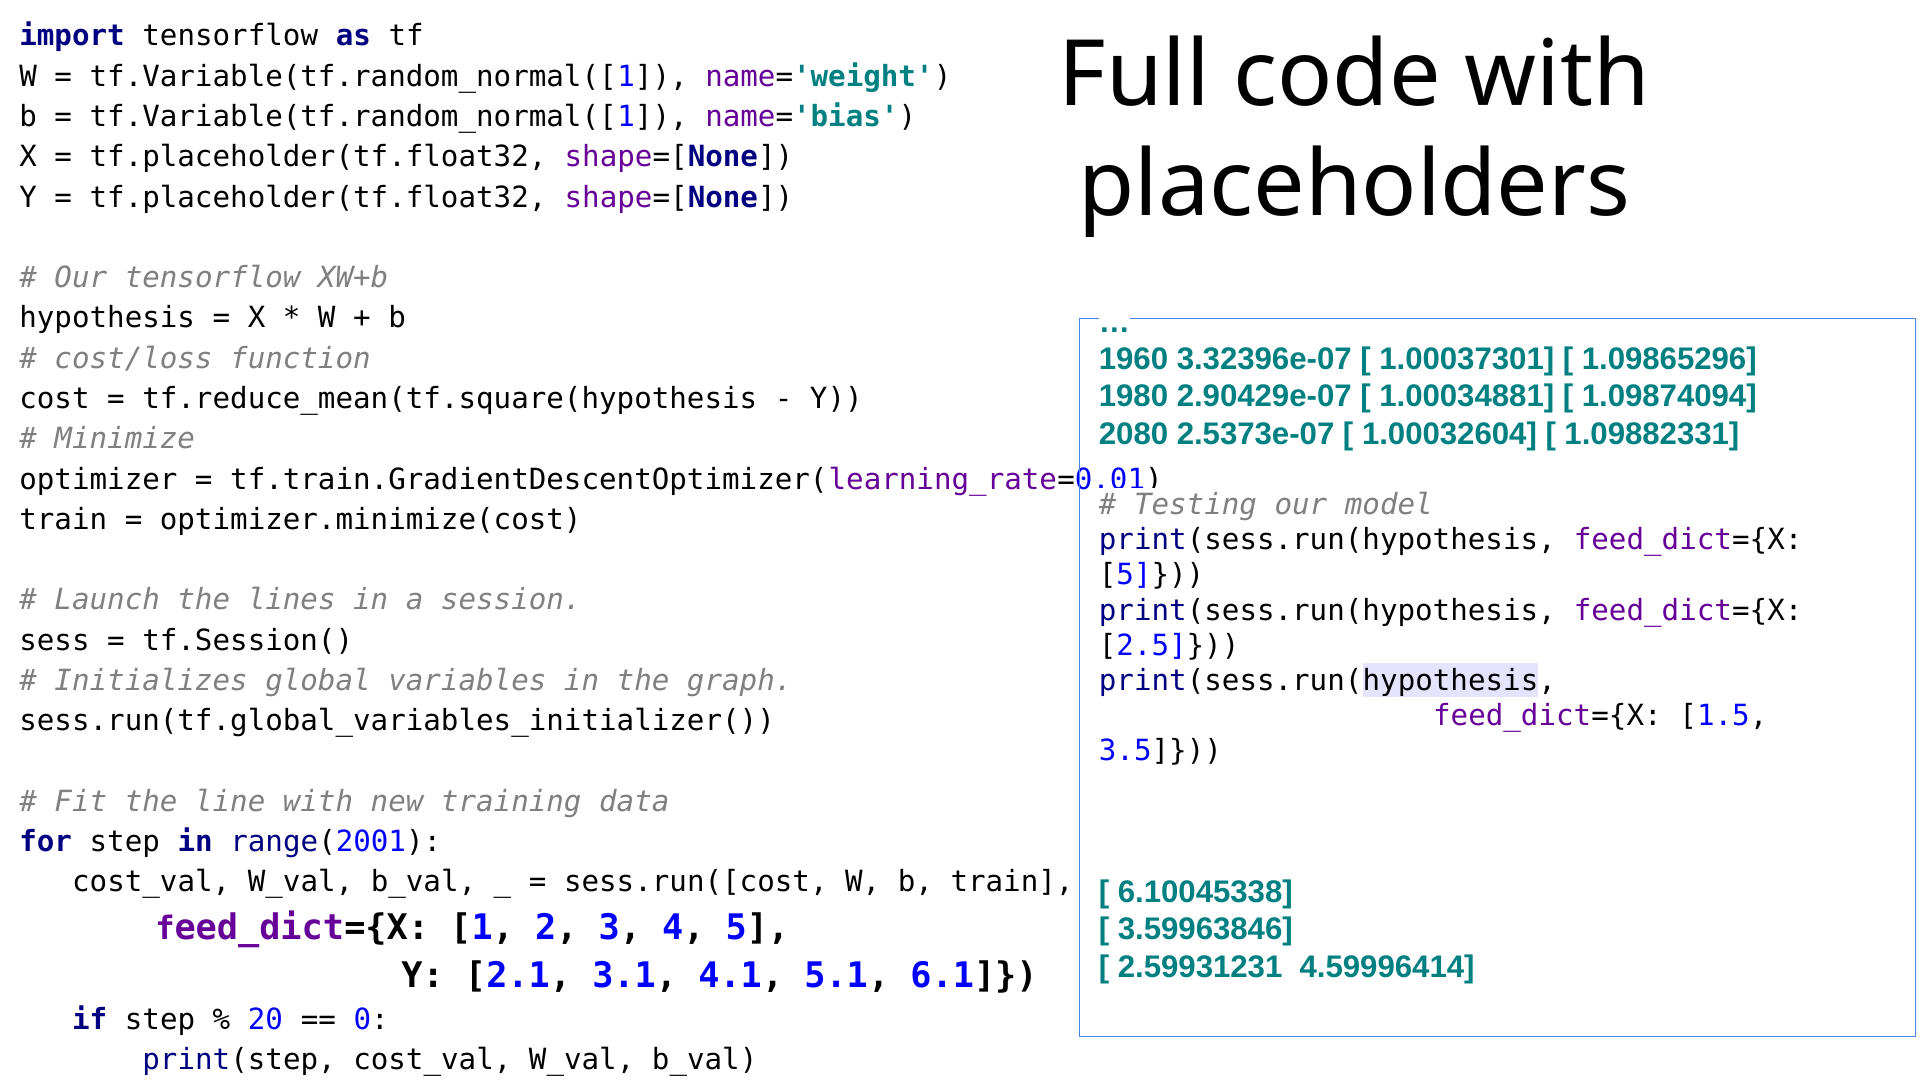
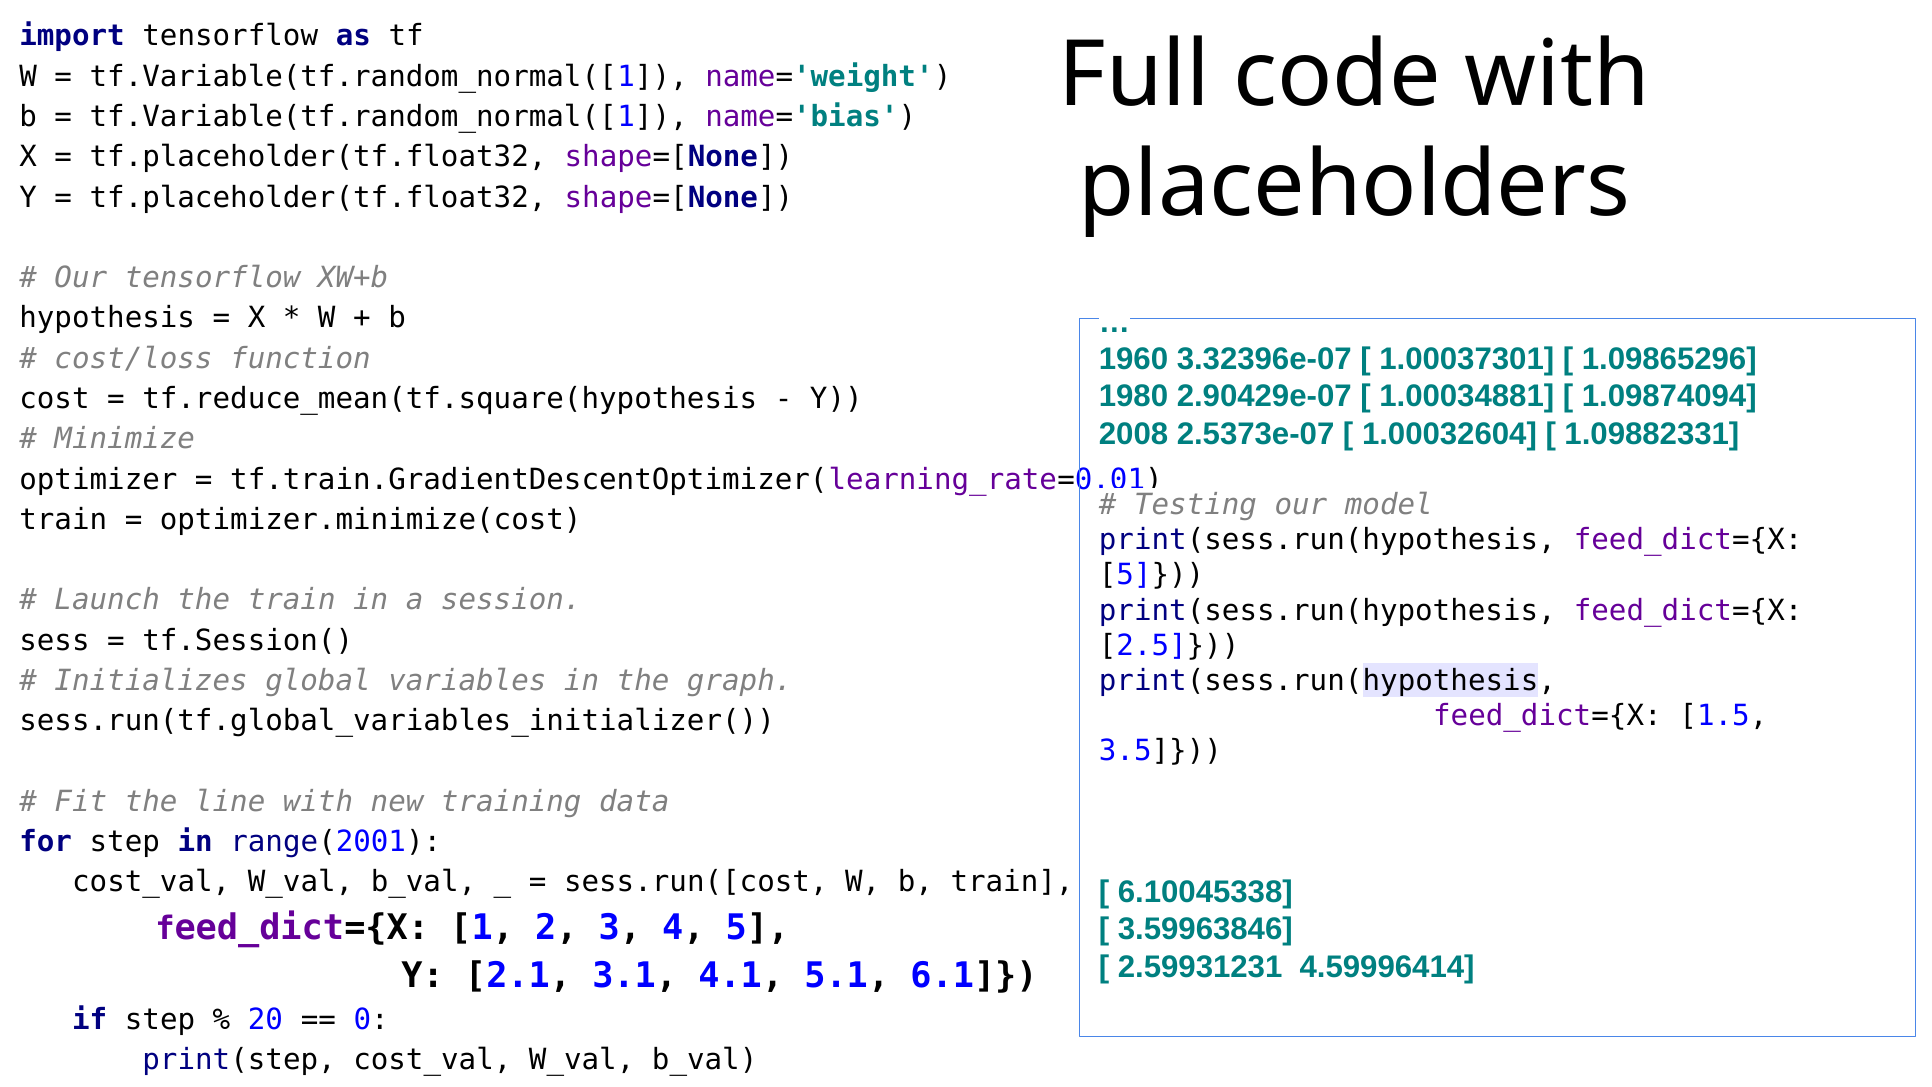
2080: 2080 -> 2008 (1134, 434)
the lines: lines -> train (292, 600)
